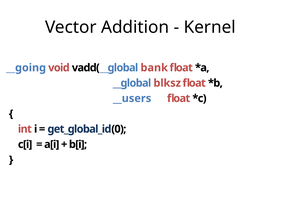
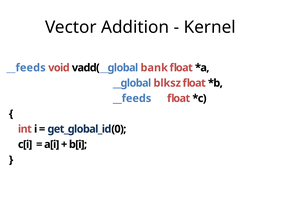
__going: __going -> __feeds (26, 68)
__users: __users -> __feeds (132, 98)
